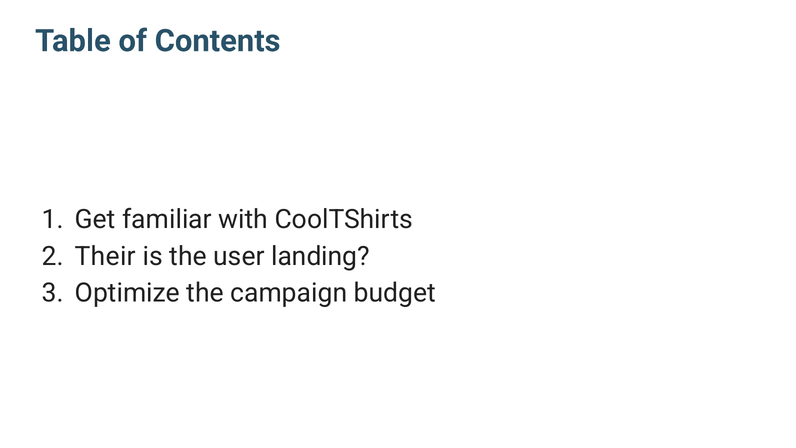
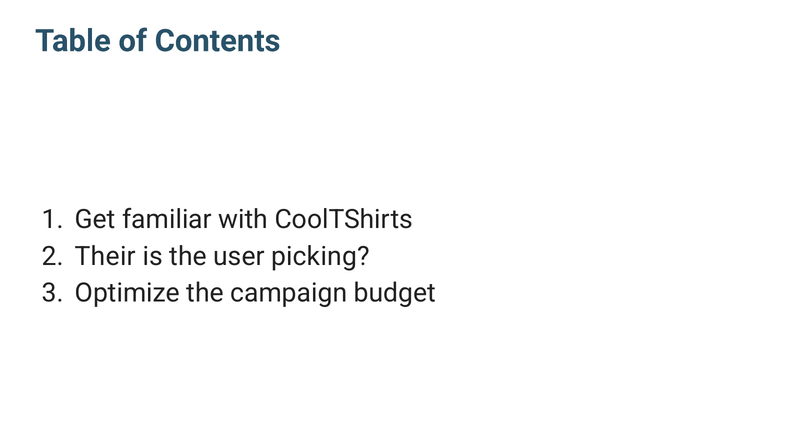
landing: landing -> picking (320, 256)
